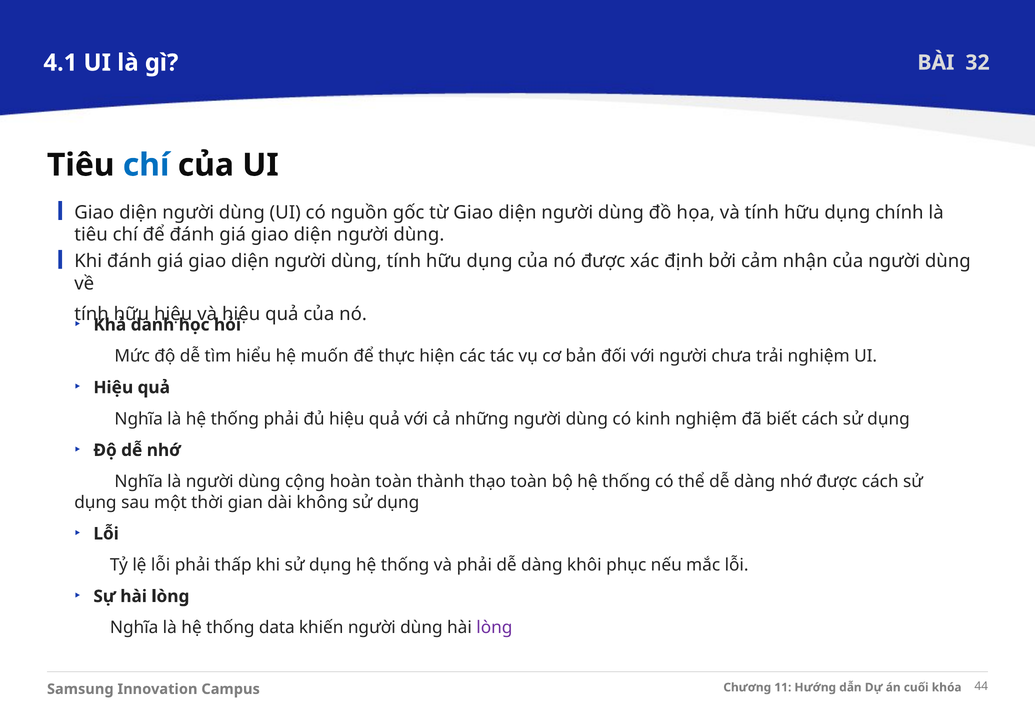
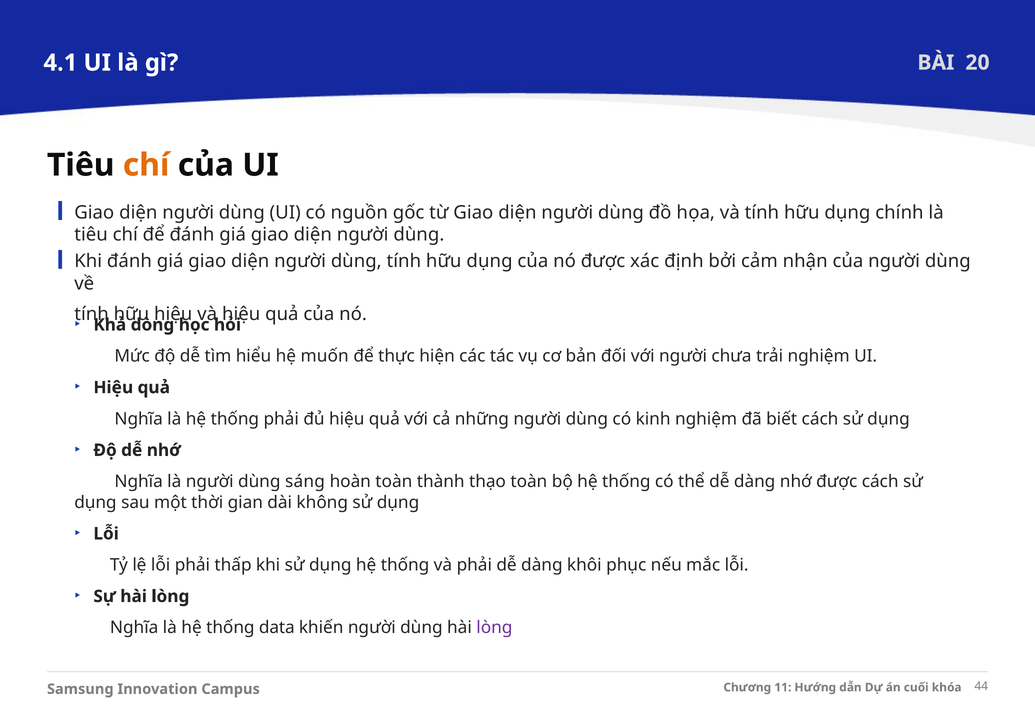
32: 32 -> 20 (977, 63)
chí colour: blue -> orange (146, 165)
danh: danh -> dòng (152, 325)
cộng: cộng -> sáng (305, 481)
